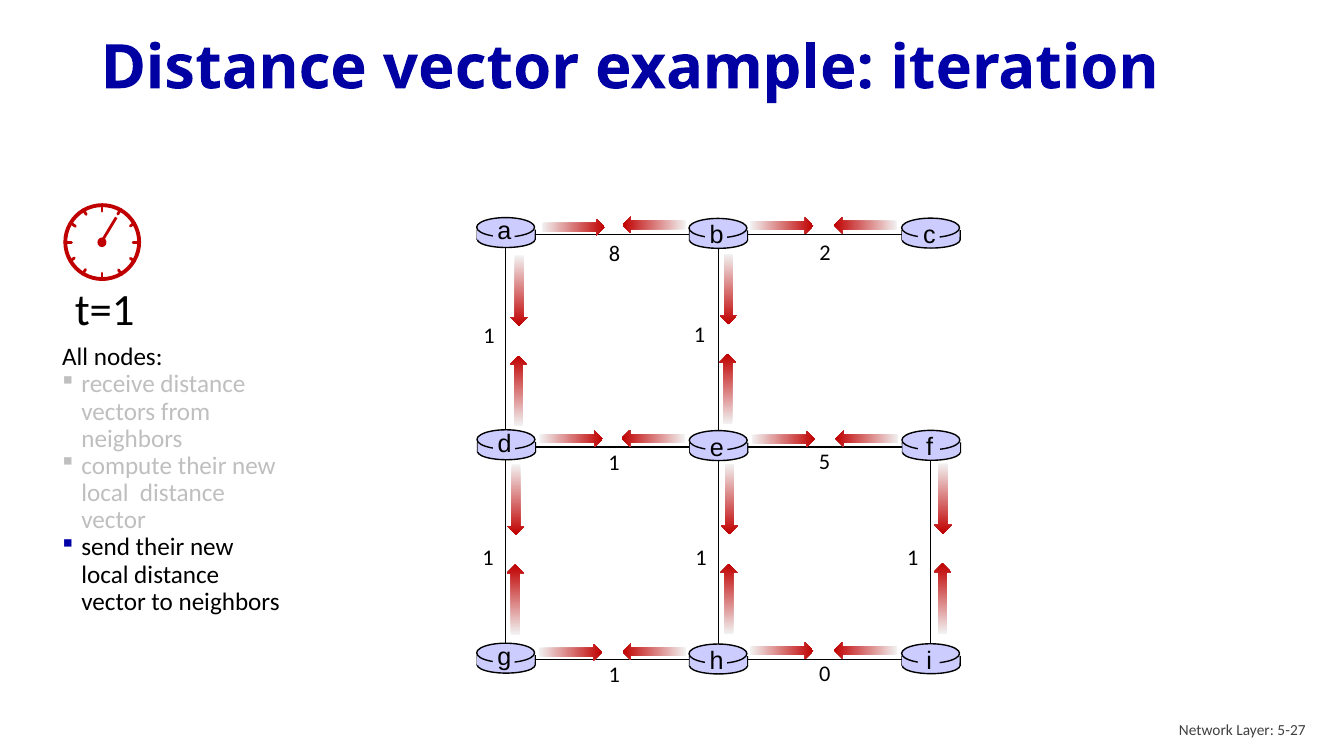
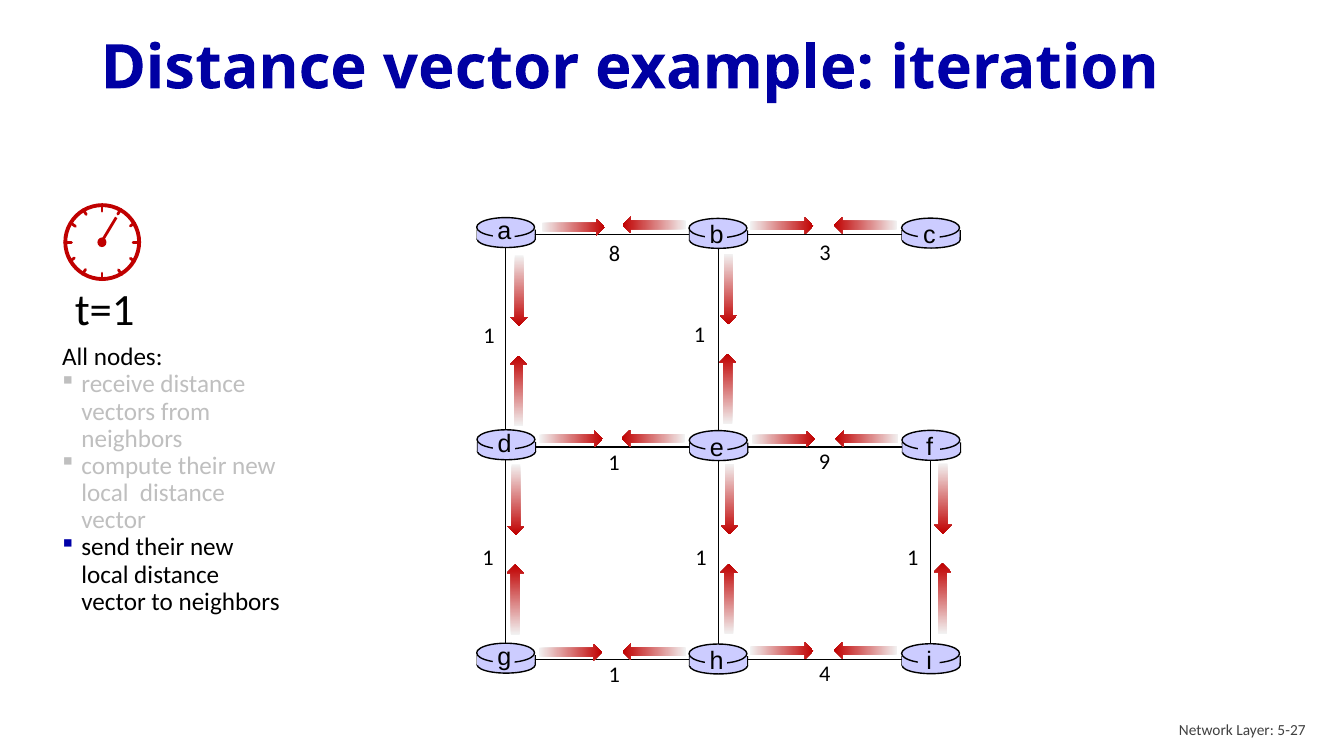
2: 2 -> 3 (825, 252)
5: 5 -> 9 (825, 462)
0: 0 -> 4 (825, 674)
